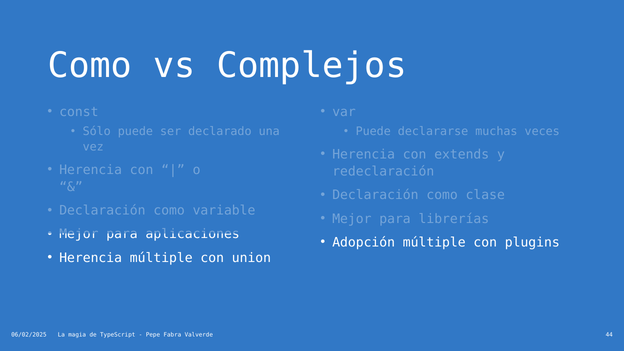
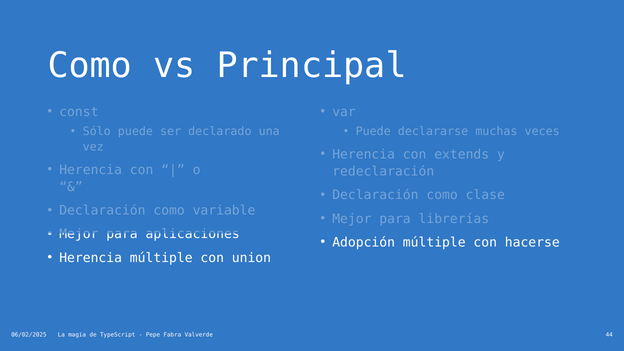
Complejos: Complejos -> Principal (312, 66)
plugins: plugins -> hacerse (532, 242)
